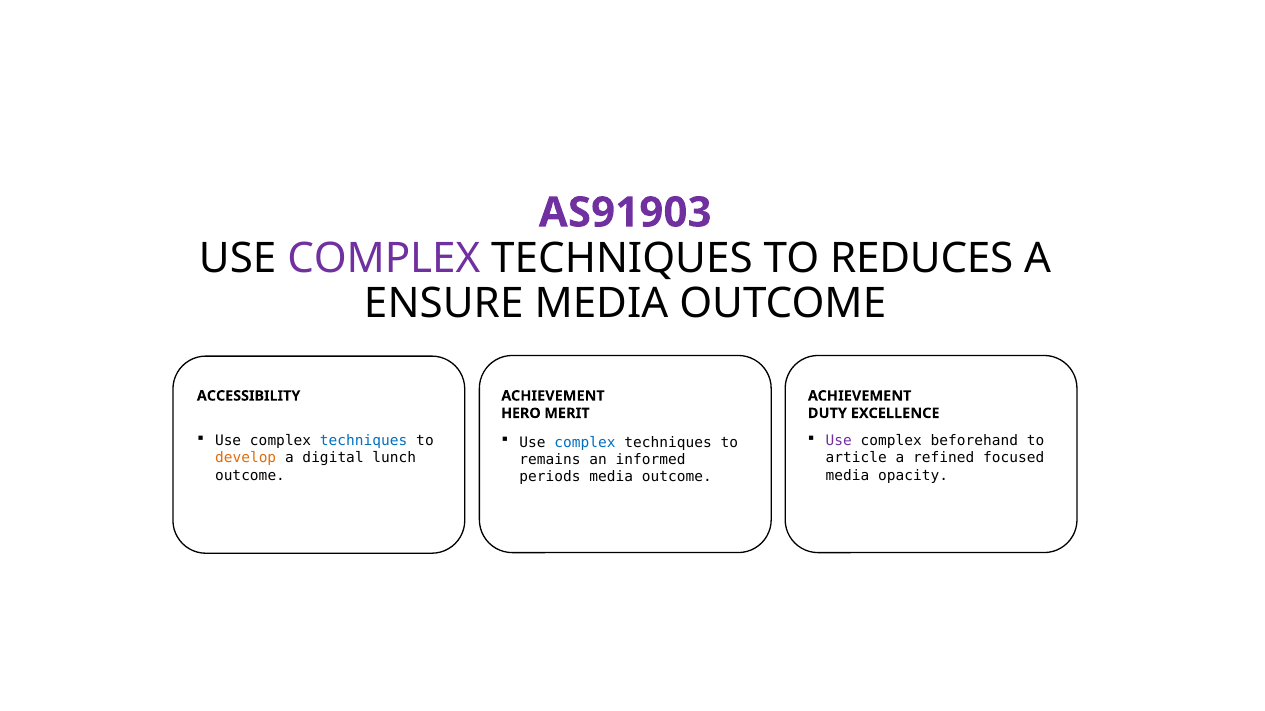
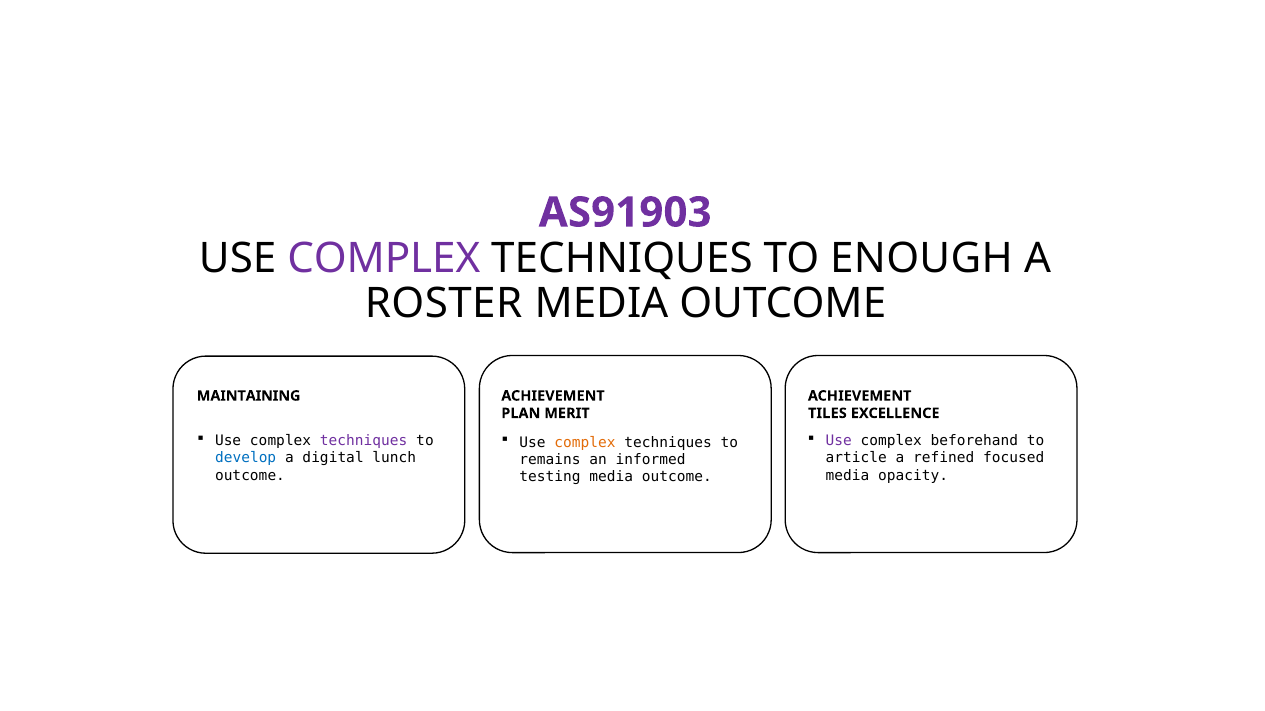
REDUCES: REDUCES -> ENOUGH (921, 258)
ENSURE: ENSURE -> ROSTER (444, 304)
ACCESSIBILITY: ACCESSIBILITY -> MAINTAINING (249, 396)
HERO: HERO -> PLAN (521, 414)
DUTY: DUTY -> TILES (827, 414)
techniques colour: blue -> purple (364, 441)
complex colour: blue -> orange (585, 443)
develop colour: orange -> blue (246, 458)
periods: periods -> testing (550, 478)
